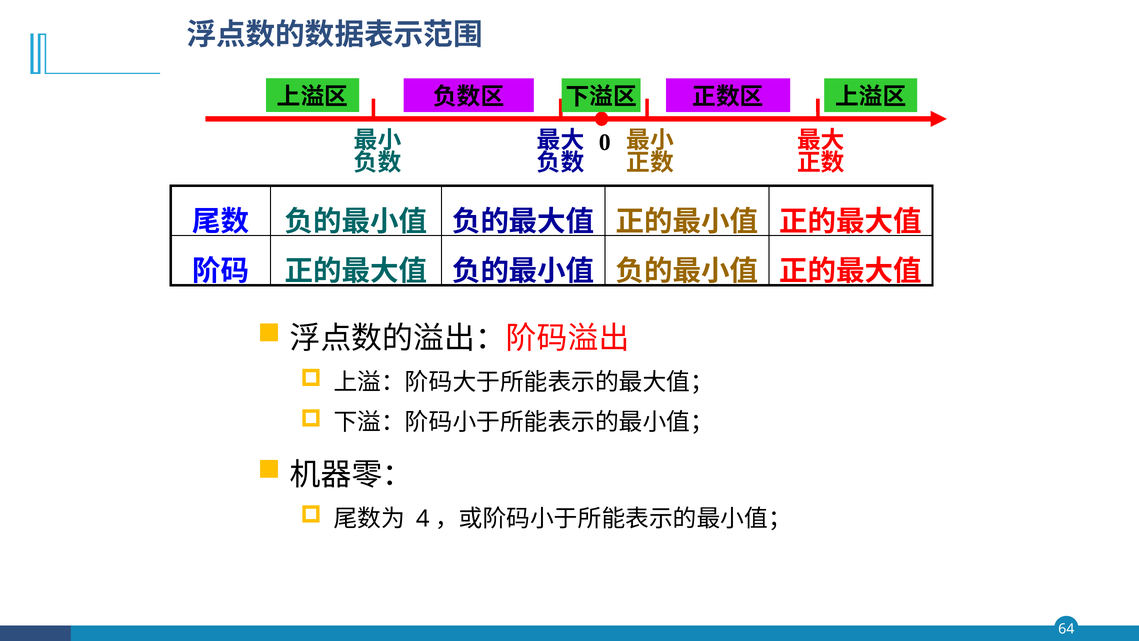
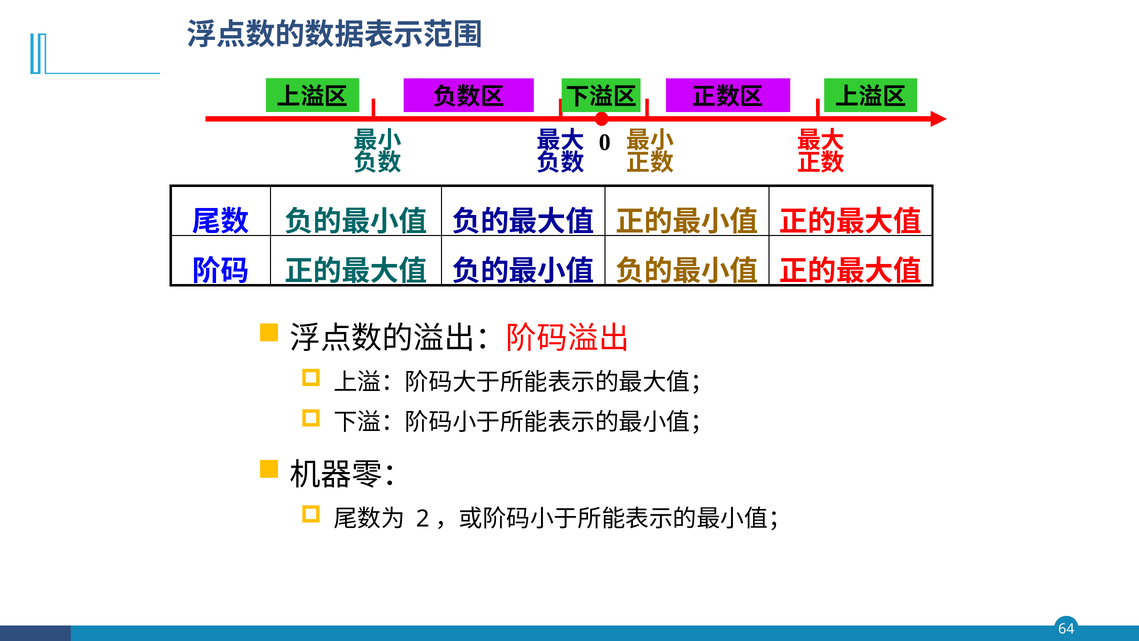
4: 4 -> 2 (423, 519)
